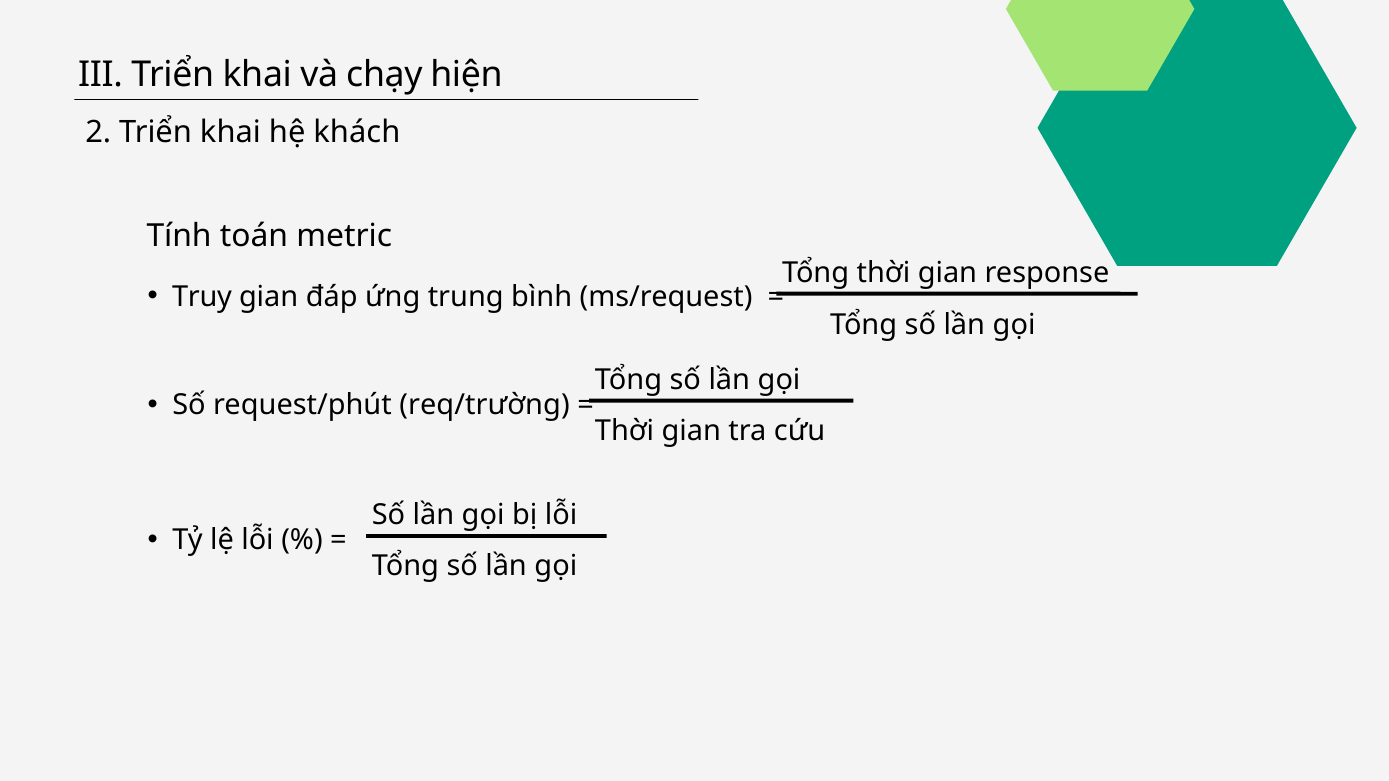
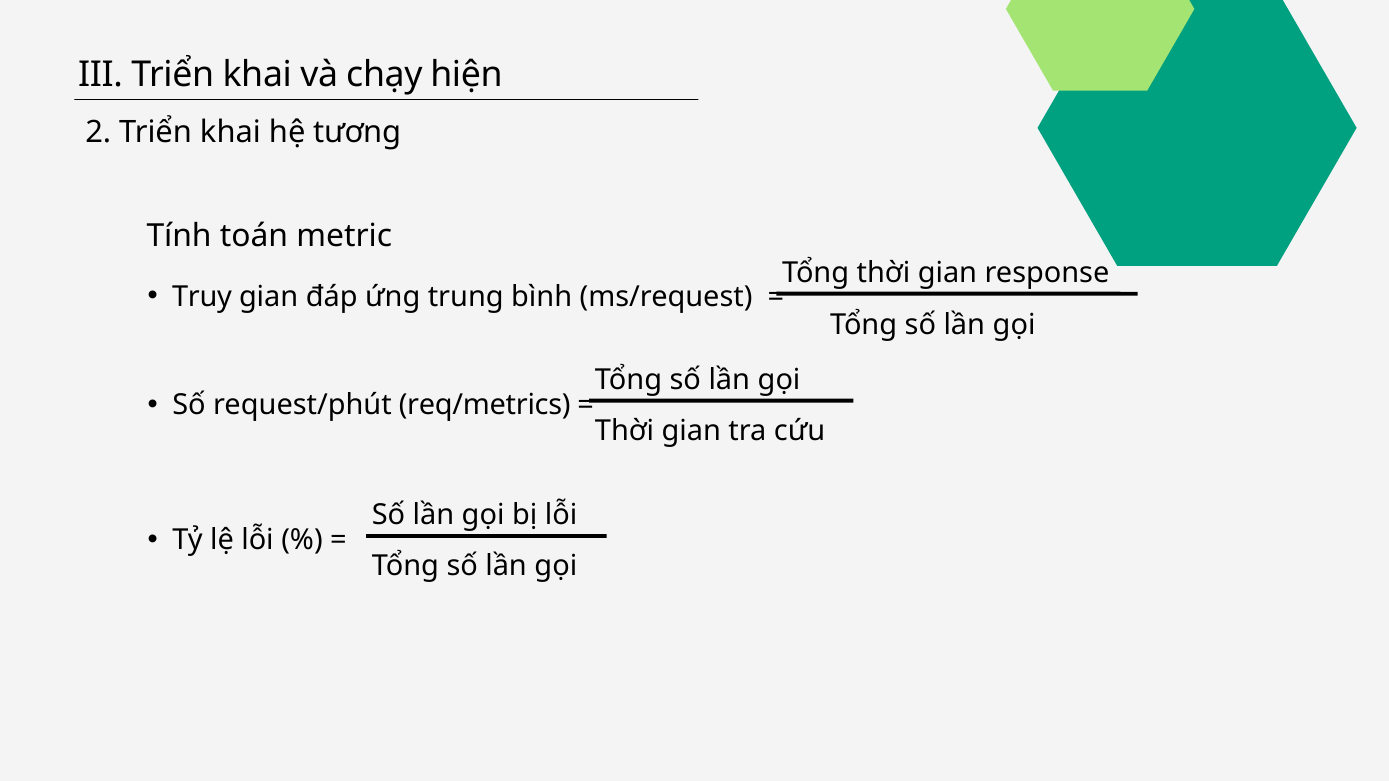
khách: khách -> tương (357, 132)
req/trường: req/trường -> req/metrics (485, 405)
